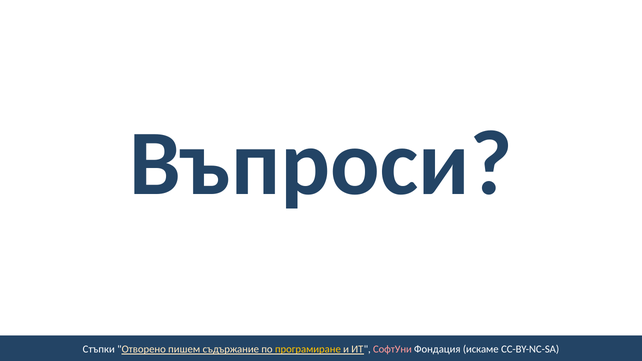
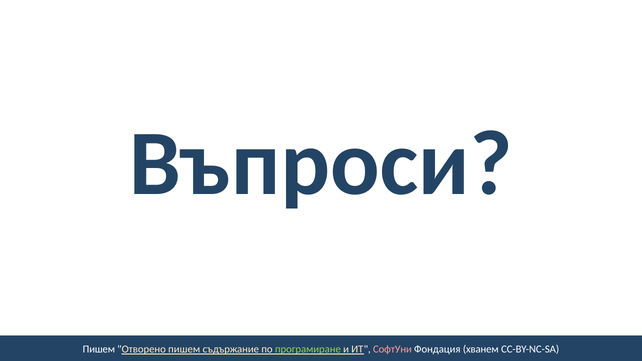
Стъпки: Стъпки -> Пишем (99, 349)
програмиране colour: yellow -> light green (308, 349)
искаме: искаме -> хванем (481, 349)
